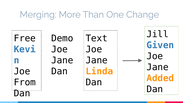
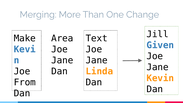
Demo: Demo -> Area (62, 38)
Free: Free -> Make (25, 38)
Added: Added -> Kevin (160, 78)
